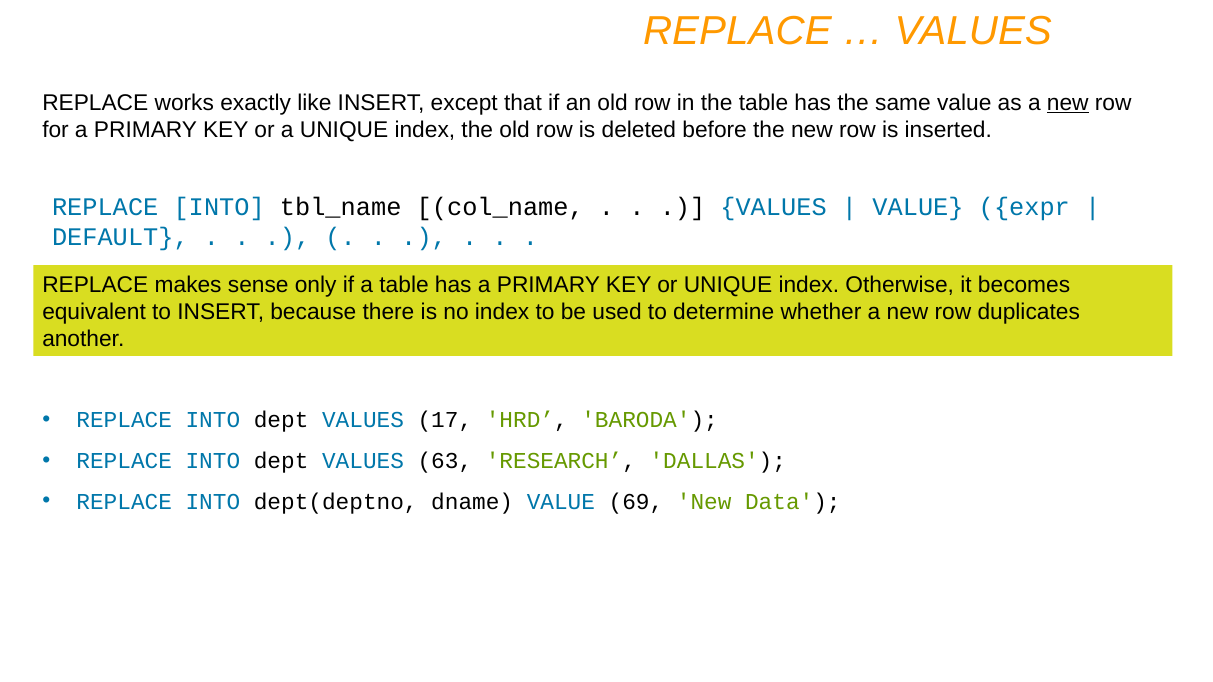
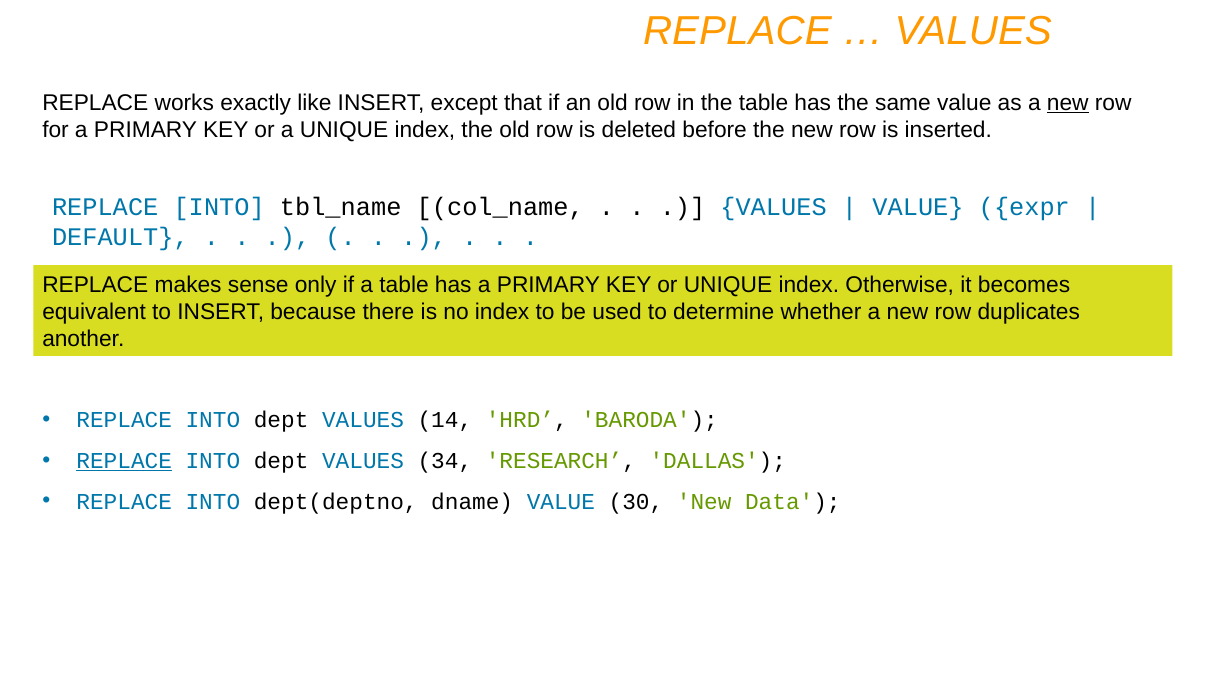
17: 17 -> 14 (445, 420)
REPLACE underline: none -> present (124, 461)
63: 63 -> 34 (445, 461)
69: 69 -> 30 (636, 502)
